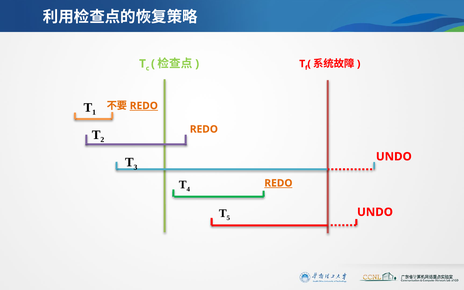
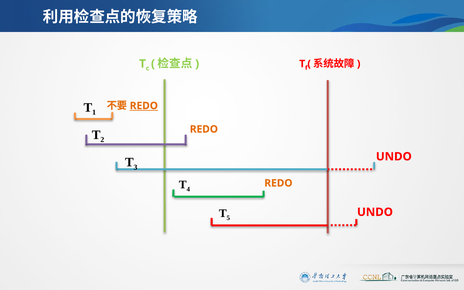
REDO underline: present -> none (278, 183)
